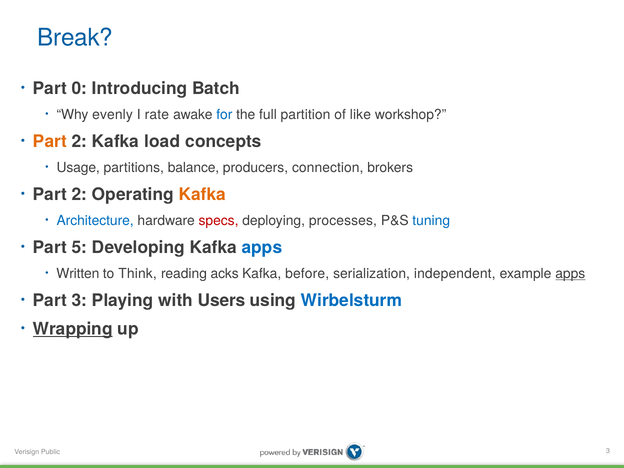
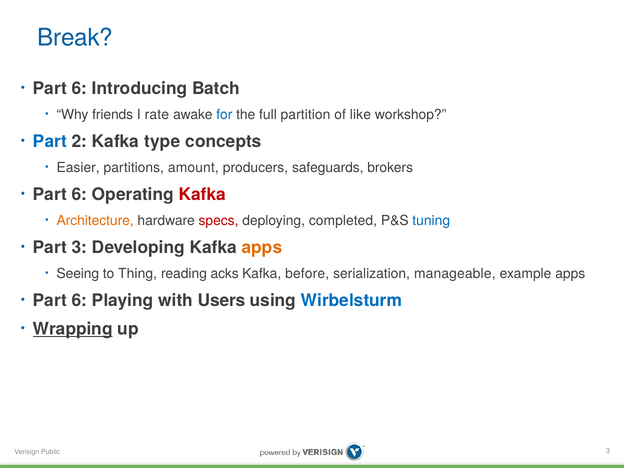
0: 0 -> 6 (79, 88)
evenly: evenly -> friends (113, 115)
Part colour: orange -> blue (50, 141)
load: load -> type (162, 141)
Usage: Usage -> Easier (78, 168)
balance: balance -> amount (193, 168)
connection: connection -> safeguards (328, 168)
2: 2 -> 6 (79, 194)
Kafka colour: orange -> red (202, 194)
Architecture colour: blue -> orange (95, 221)
processes: processes -> completed (343, 221)
Part 5: 5 -> 3 (79, 248)
apps colour: blue -> orange (262, 248)
Written: Written -> Seeing (78, 274)
Think: Think -> Thing (138, 274)
independent: independent -> manageable (455, 274)
apps underline: present -> none (570, 274)
3: 3 -> 6 (79, 301)
